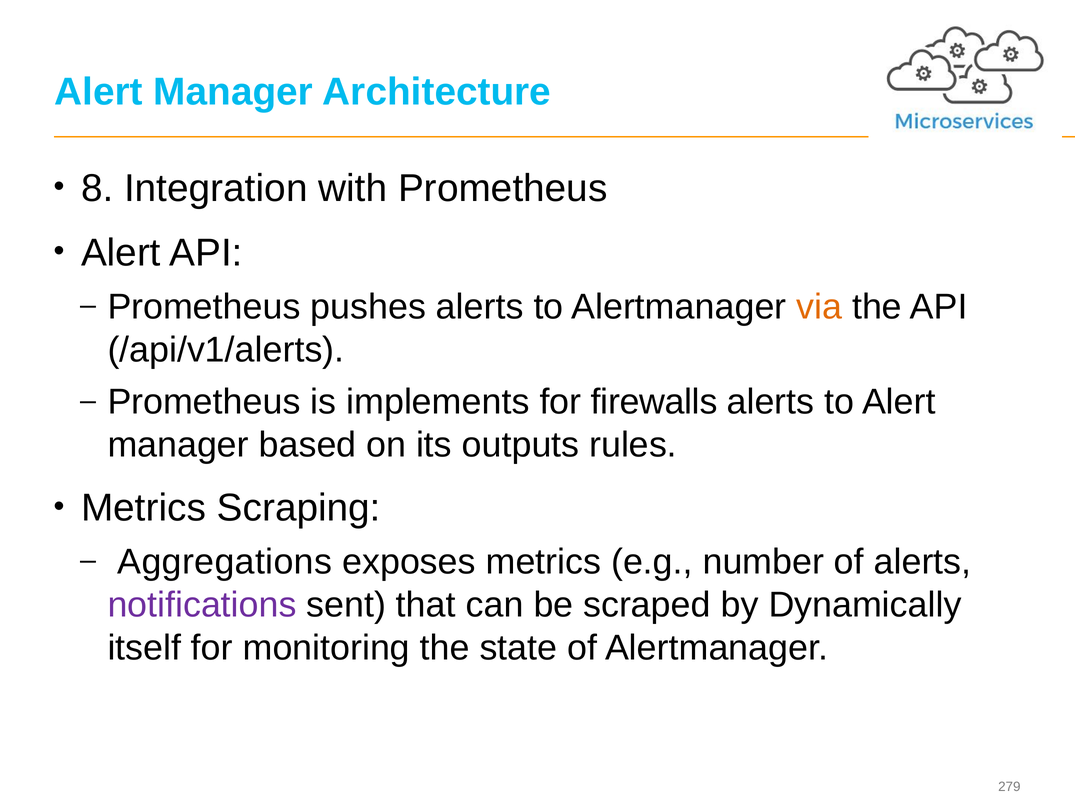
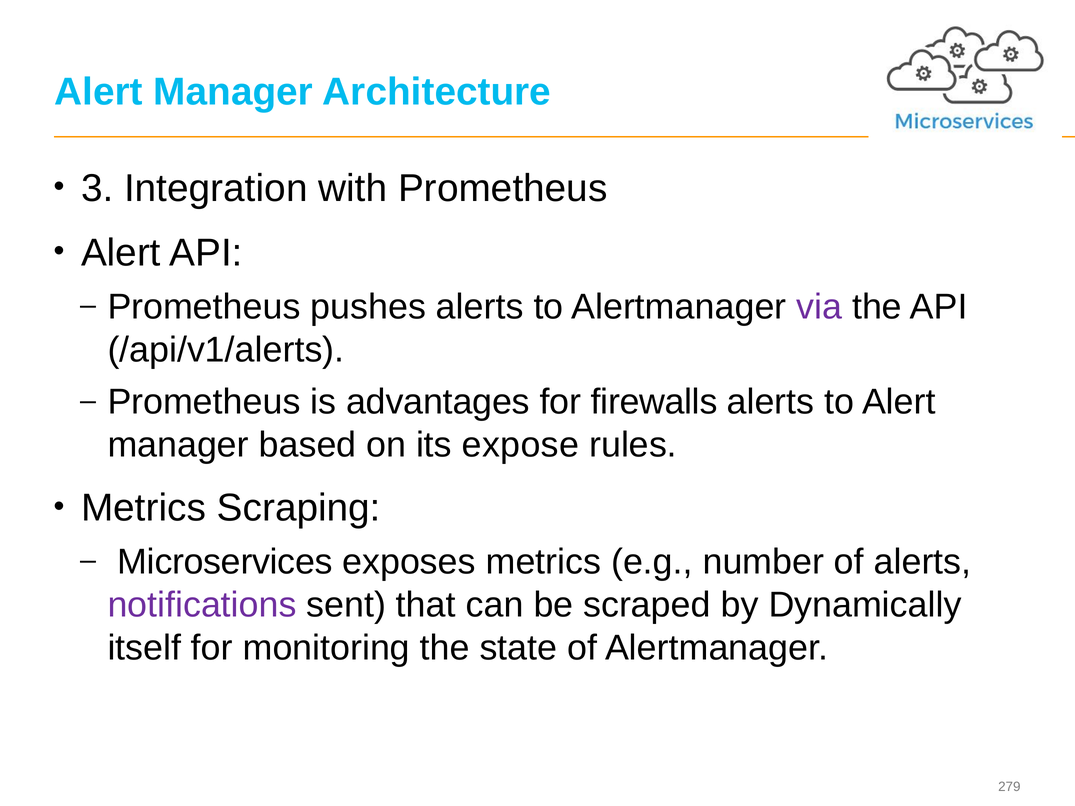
8: 8 -> 3 (97, 188)
via colour: orange -> purple (819, 307)
implements: implements -> advantages (438, 402)
outputs: outputs -> expose (520, 445)
Aggregations: Aggregations -> Microservices (225, 562)
